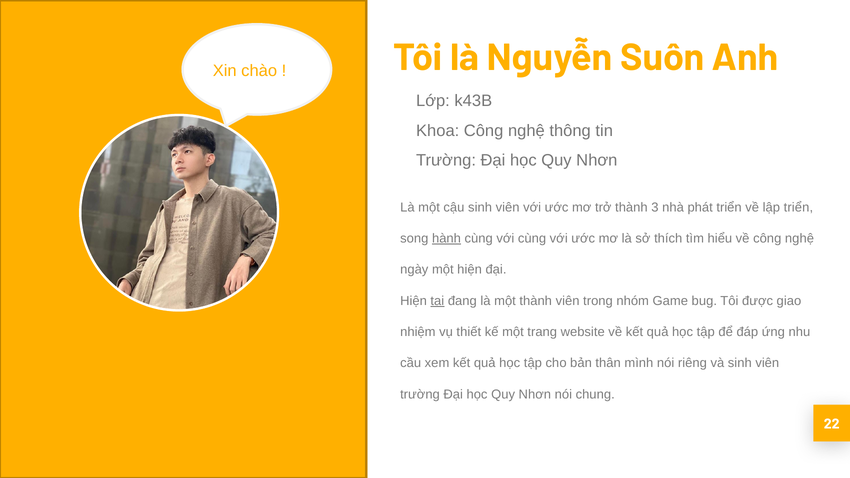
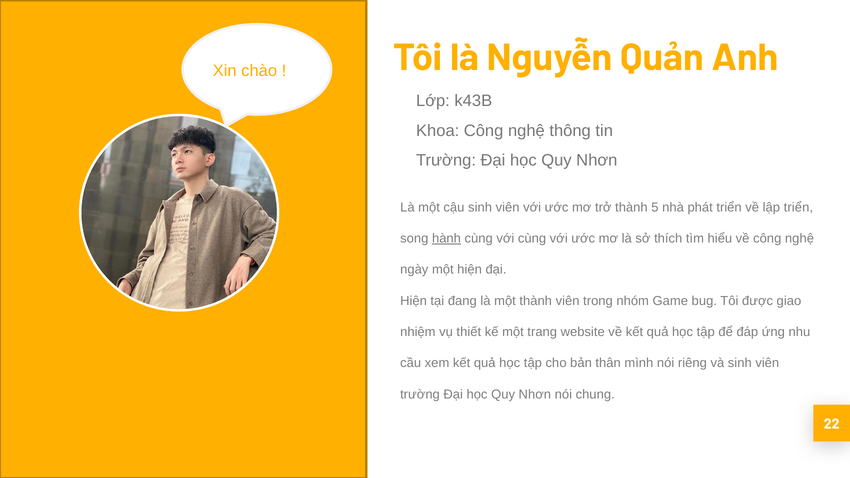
Suôn: Suôn -> Quản (662, 58)
3: 3 -> 5 (655, 207)
tại underline: present -> none (437, 301)
